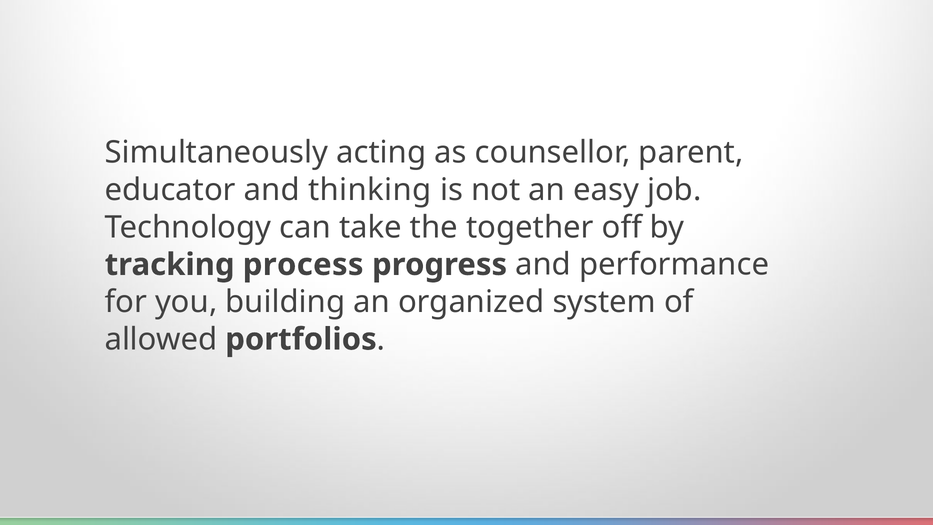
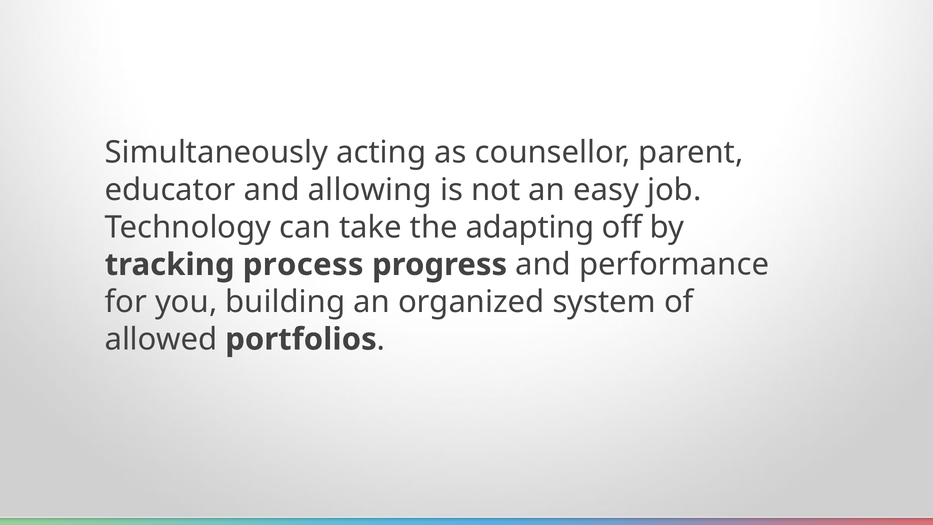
thinking: thinking -> allowing (370, 190)
together: together -> adapting (530, 227)
